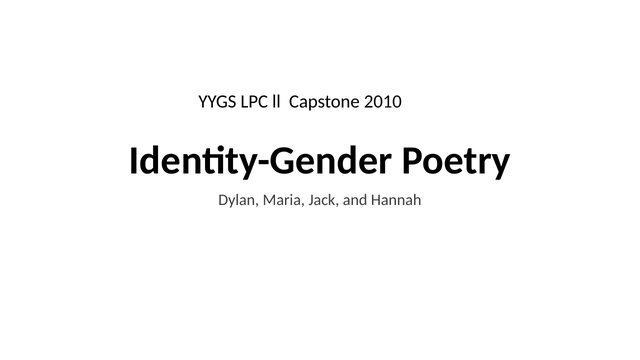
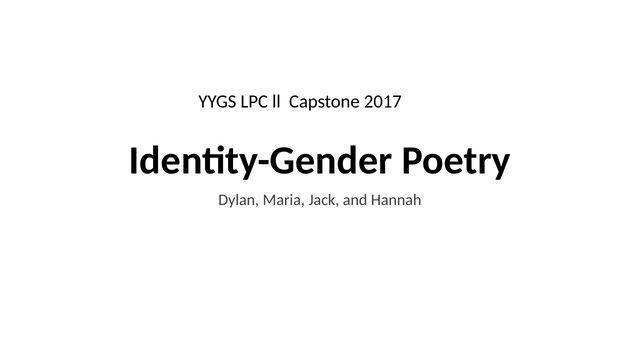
2010: 2010 -> 2017 (383, 101)
